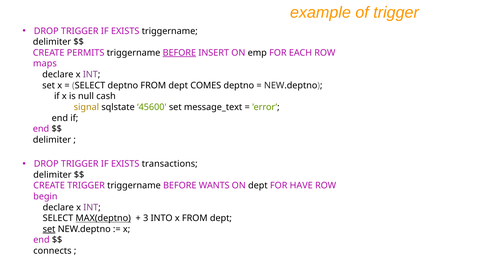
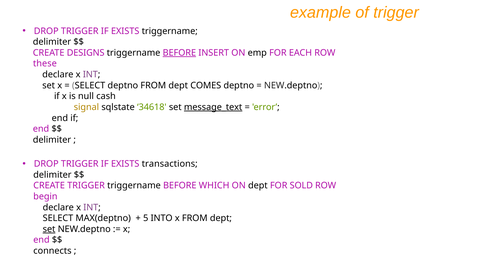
PERMITS: PERMITS -> DESIGNS (86, 53)
maps: maps -> these (45, 64)
45600: 45600 -> 34618 (152, 107)
message_text underline: none -> present (213, 107)
WANTS: WANTS -> WHICH (214, 185)
HAVE: HAVE -> SOLD (301, 185)
MAX(deptno underline: present -> none (103, 218)
3: 3 -> 5 (146, 218)
